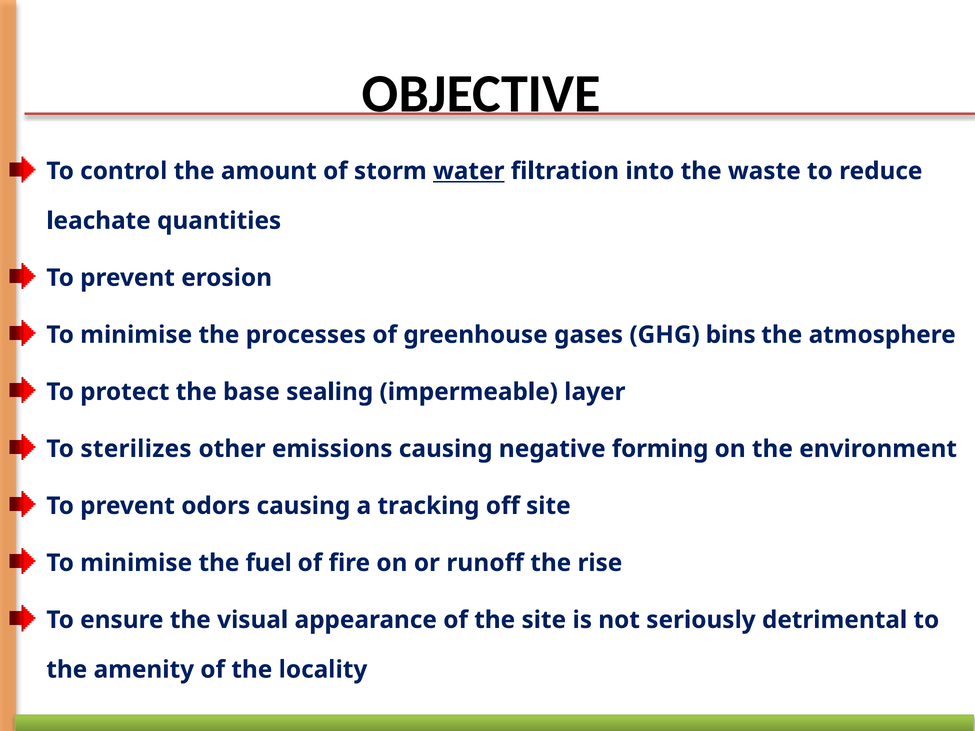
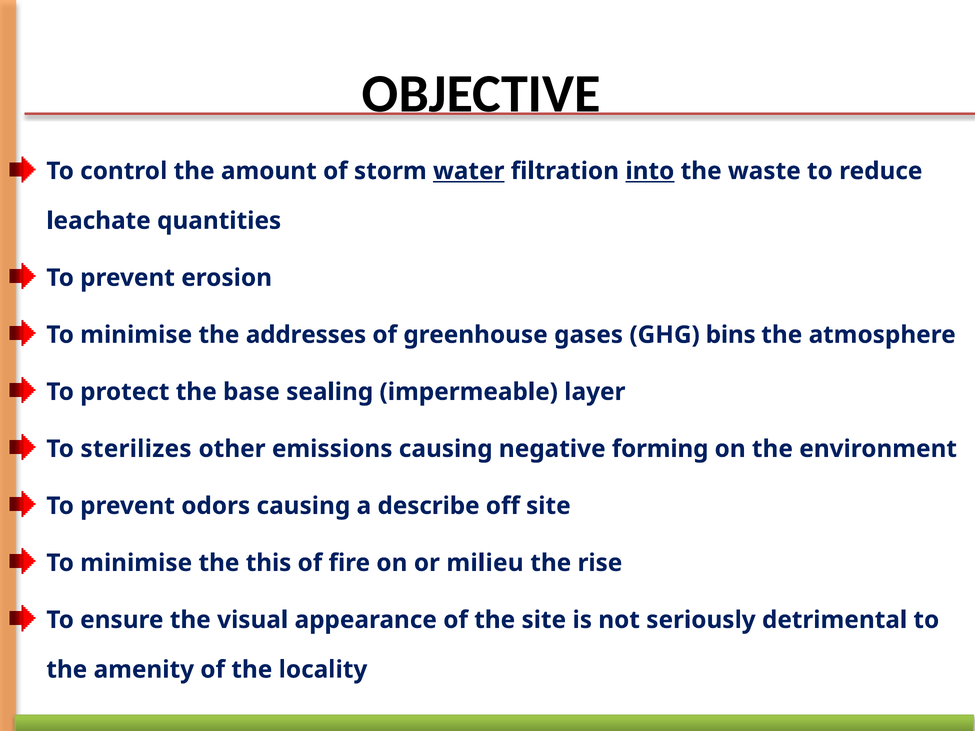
into underline: none -> present (650, 171)
processes: processes -> addresses (306, 335)
tracking: tracking -> describe (429, 506)
fuel: fuel -> this (269, 563)
runoff: runoff -> milieu (485, 563)
